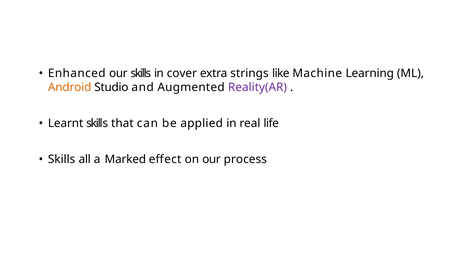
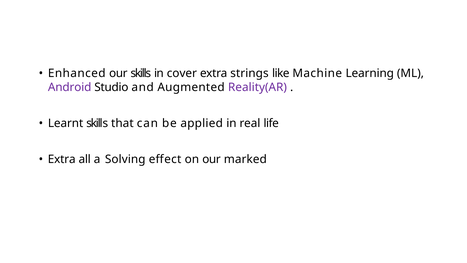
Android colour: orange -> purple (70, 87)
Skills: Skills -> Extra (62, 159)
Marked: Marked -> Solving (125, 159)
process: process -> marked (245, 159)
